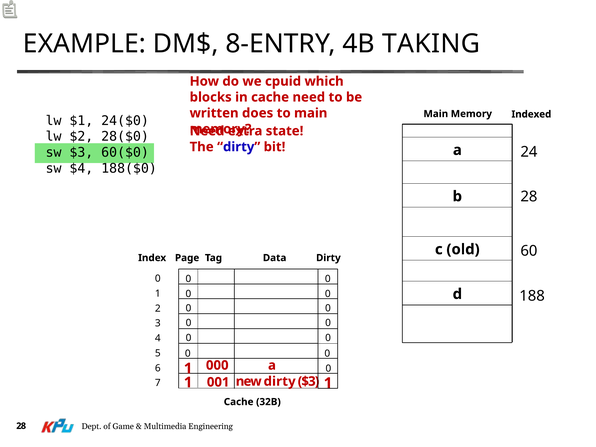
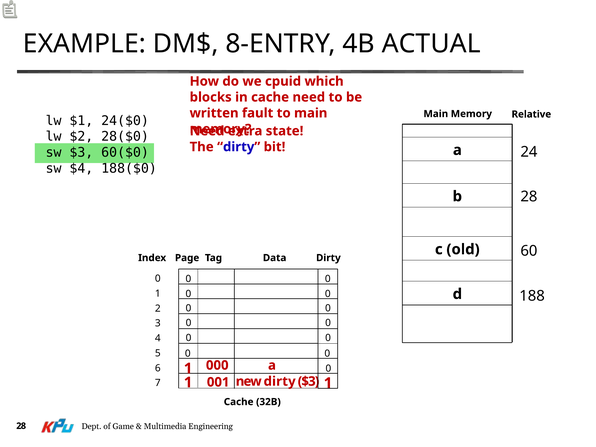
TAKING: TAKING -> ACTUAL (431, 44)
does: does -> fault (258, 113)
Indexed: Indexed -> Relative (531, 114)
